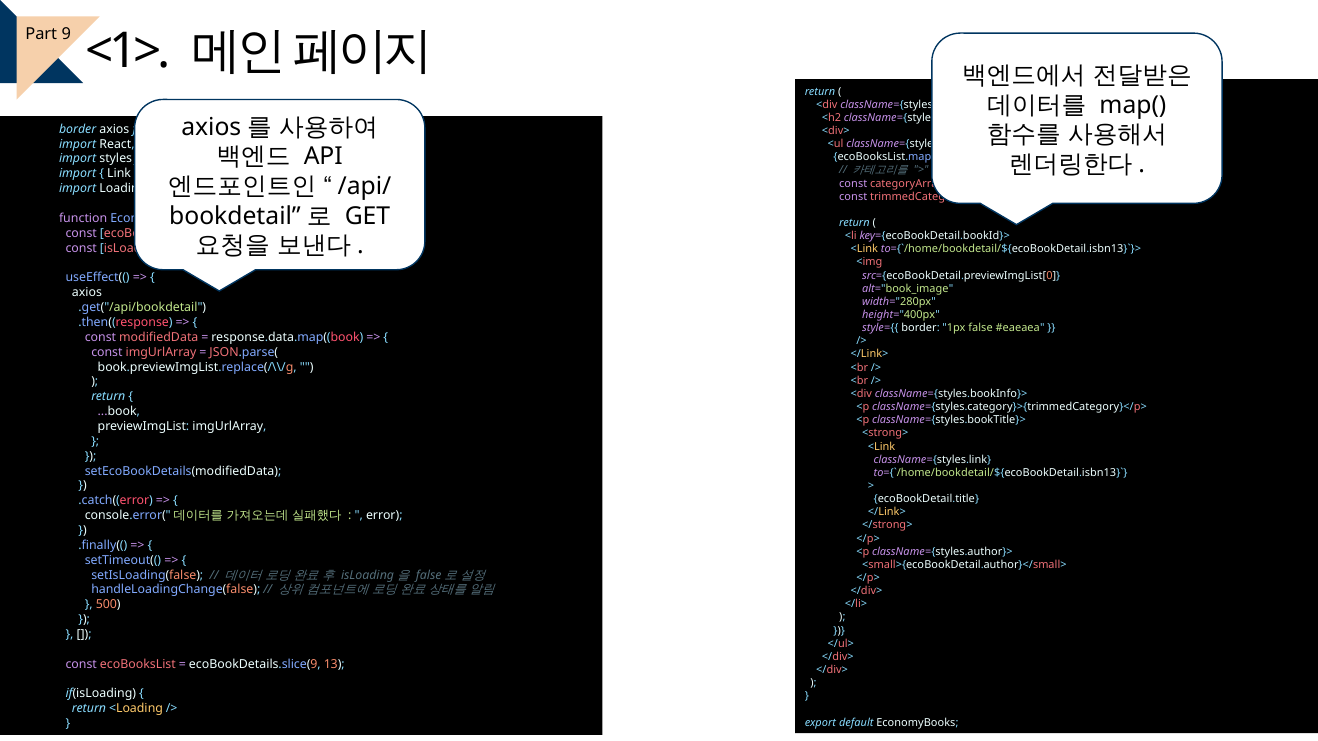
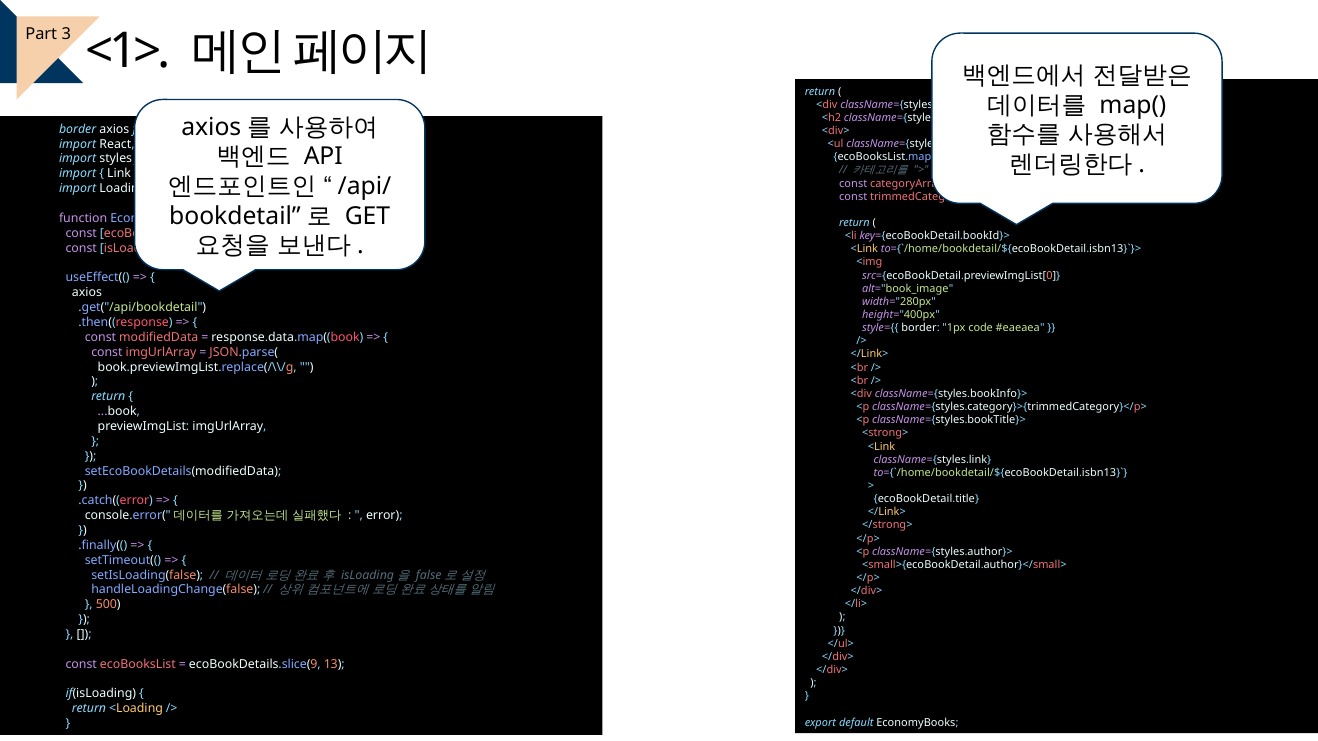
9: 9 -> 3 (66, 34)
false: false -> code (981, 328)
